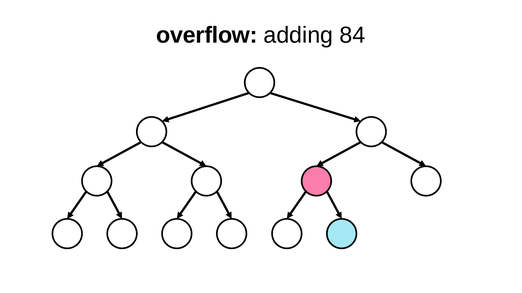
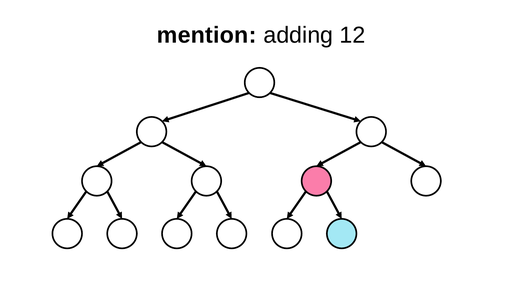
overflow: overflow -> mention (207, 35)
84: 84 -> 12 (353, 35)
